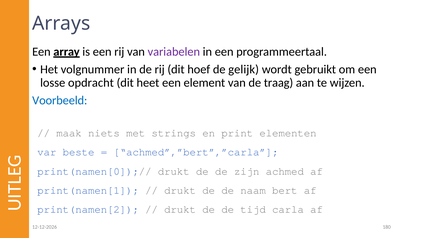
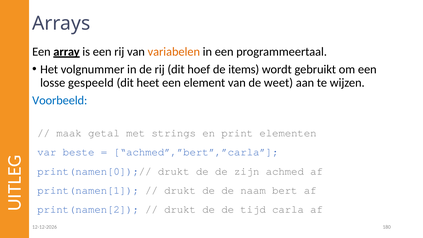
variabelen colour: purple -> orange (174, 52)
gelijk: gelijk -> items (244, 69)
opdracht: opdracht -> gespeeld (91, 83)
traag: traag -> weet (278, 83)
niets: niets -> getal (104, 133)
